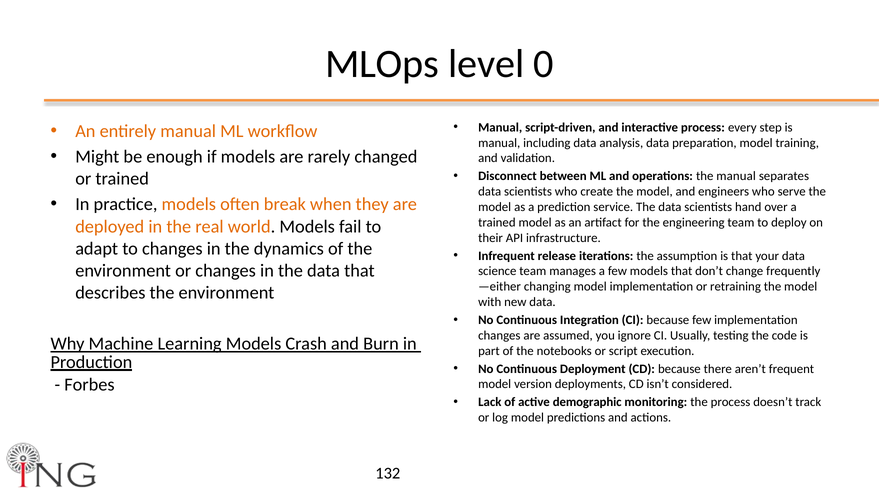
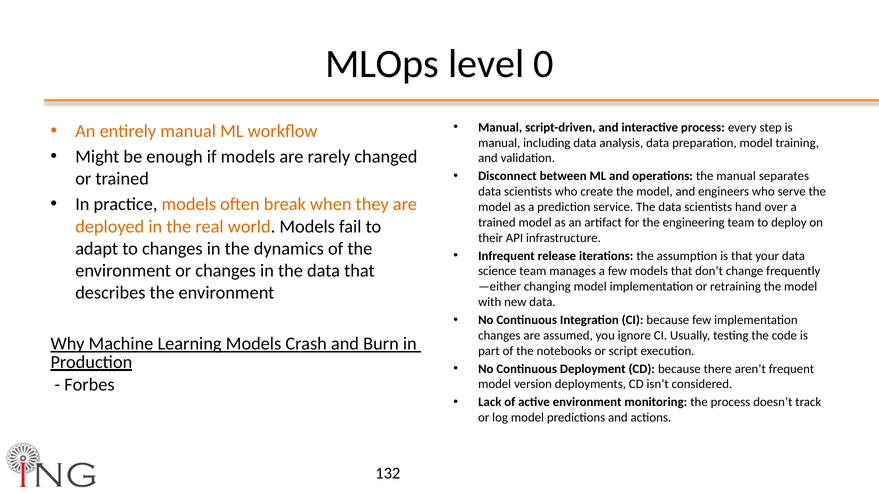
active demographic: demographic -> environment (587, 402)
